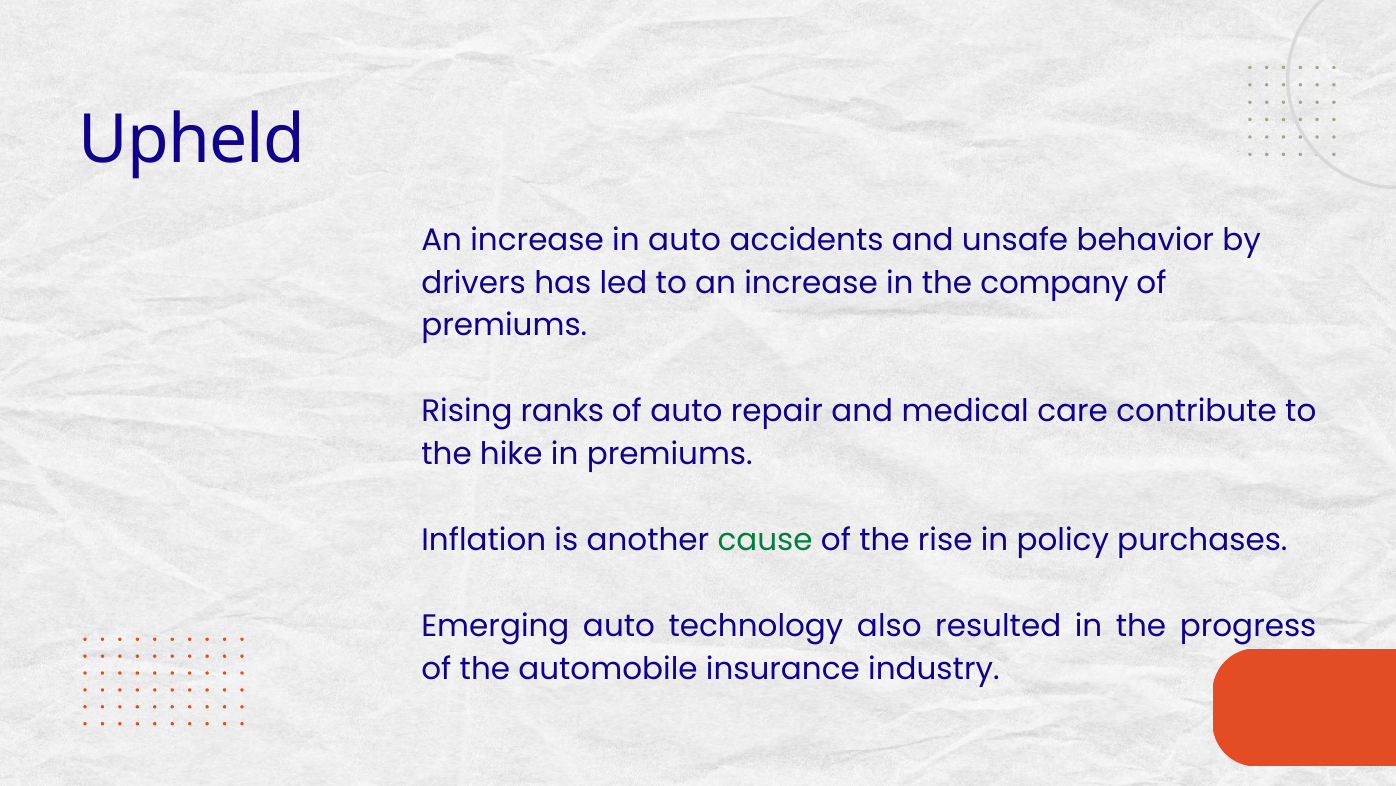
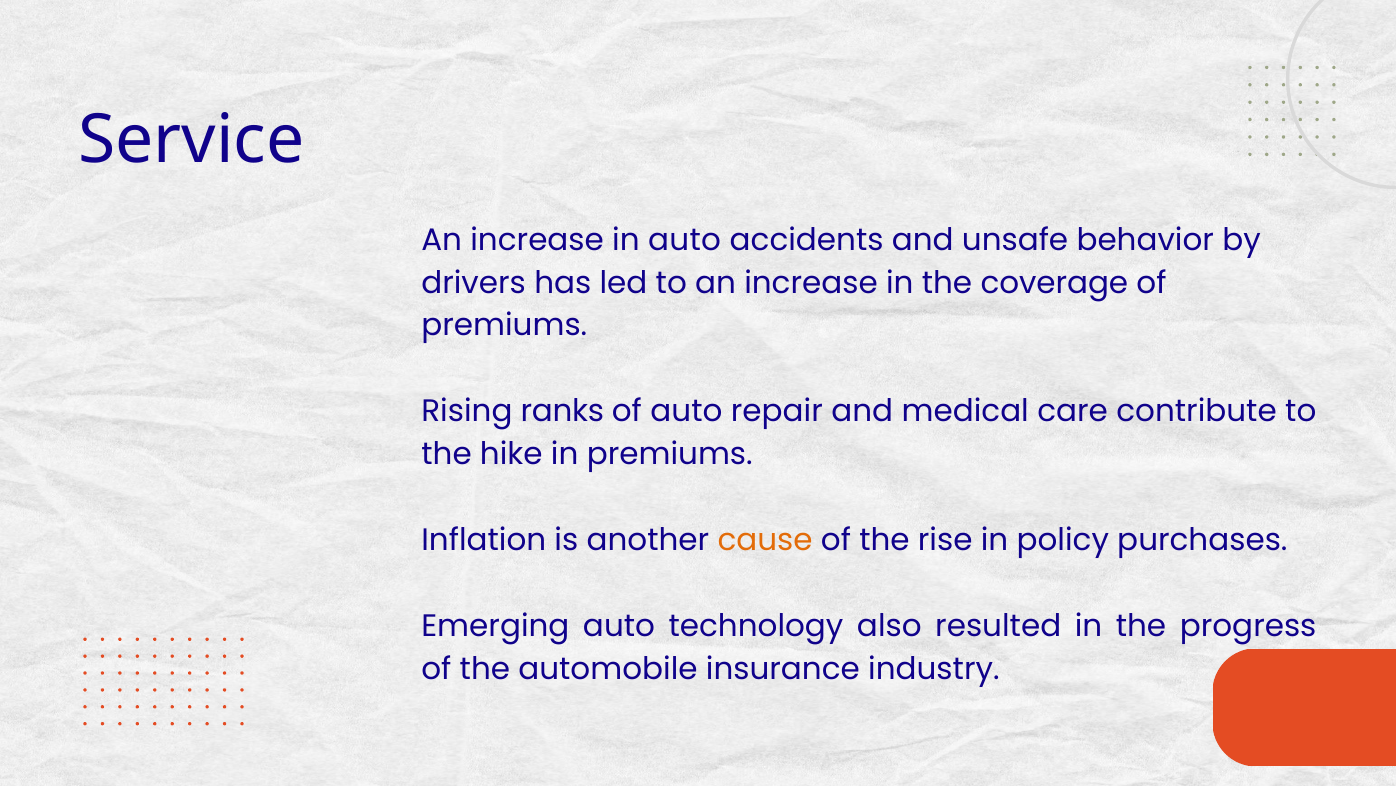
Upheld: Upheld -> Service (191, 140)
company: company -> coverage (1054, 283)
cause colour: green -> orange (765, 540)
